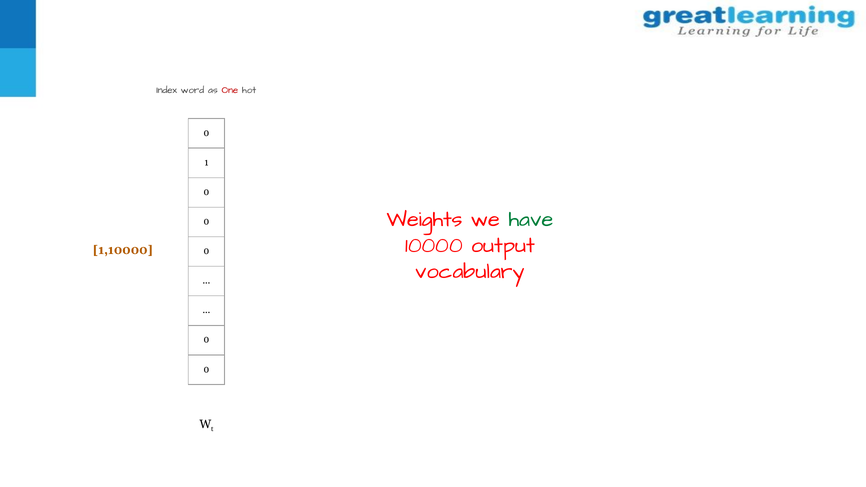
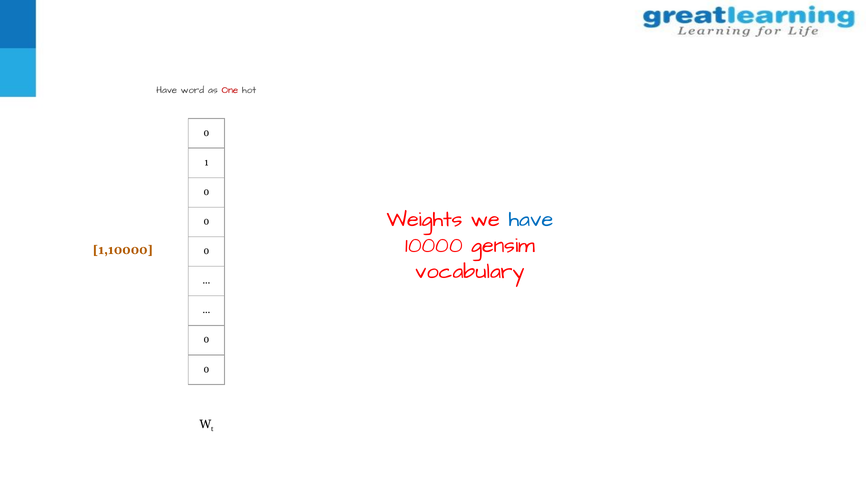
Index: Index -> Have (167, 90)
have colour: green -> blue (531, 219)
output: output -> gensim (503, 245)
